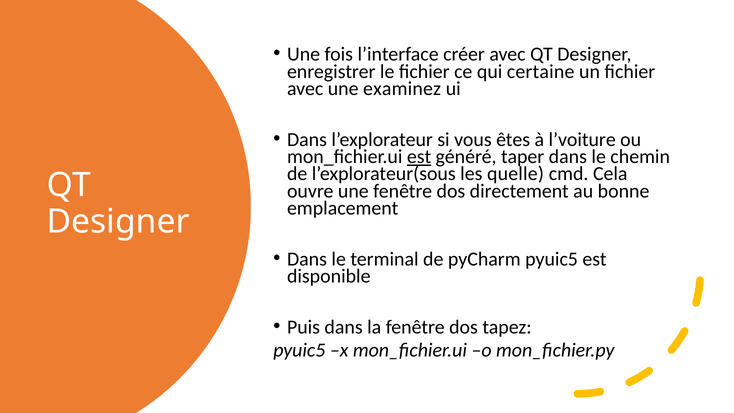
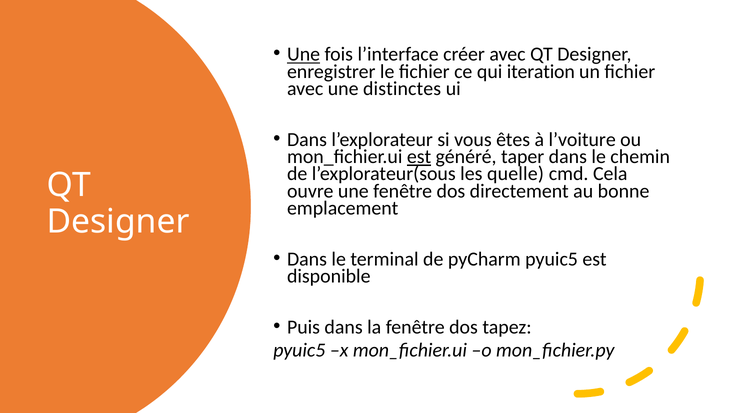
Une underline: none -> present (304, 54)
certaine: certaine -> iteration (541, 72)
examinez: examinez -> distinctes (402, 89)
